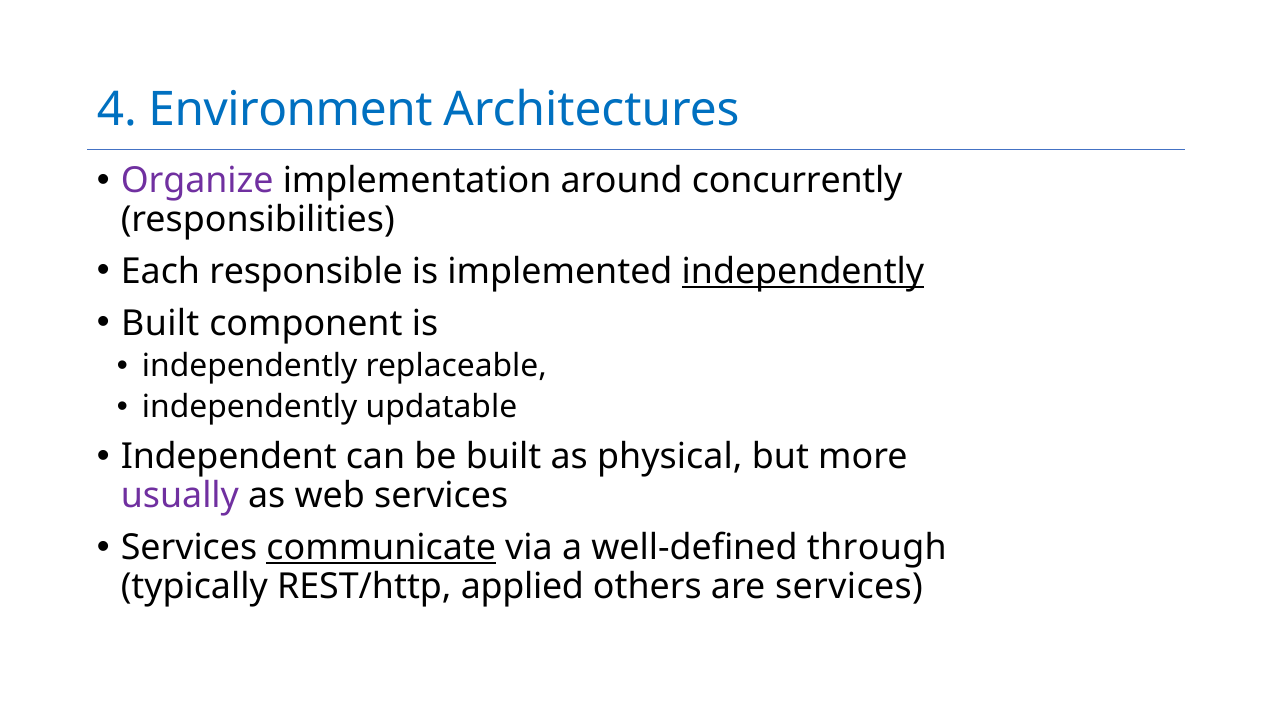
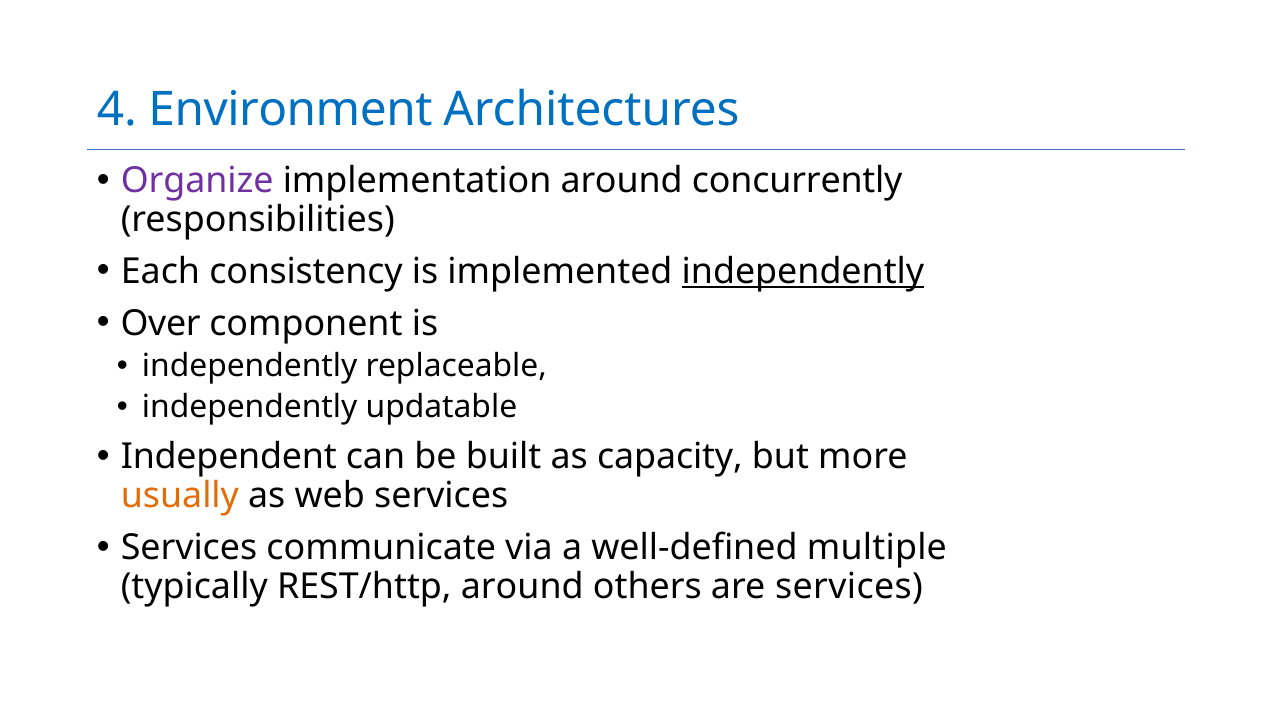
responsible: responsible -> consistency (306, 271)
Built: Built -> Over (161, 323)
physical: physical -> capacity (670, 457)
usually colour: purple -> orange (180, 495)
communicate underline: present -> none (381, 547)
through: through -> multiple (877, 547)
REST/http applied: applied -> around (522, 586)
